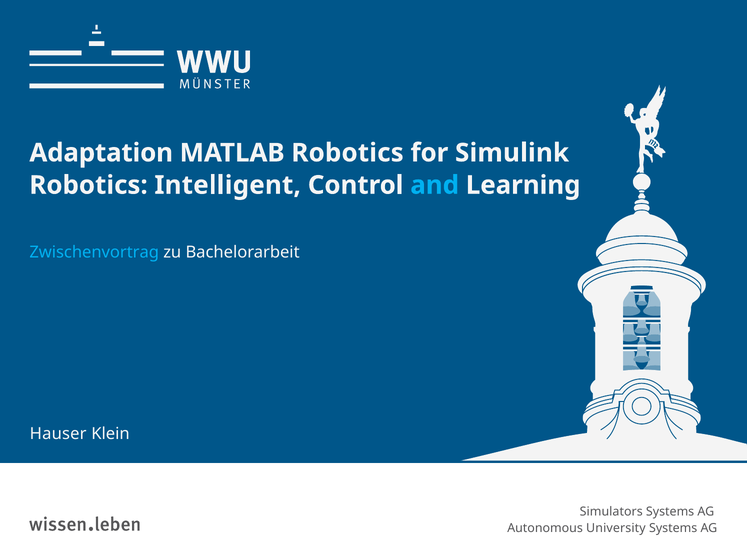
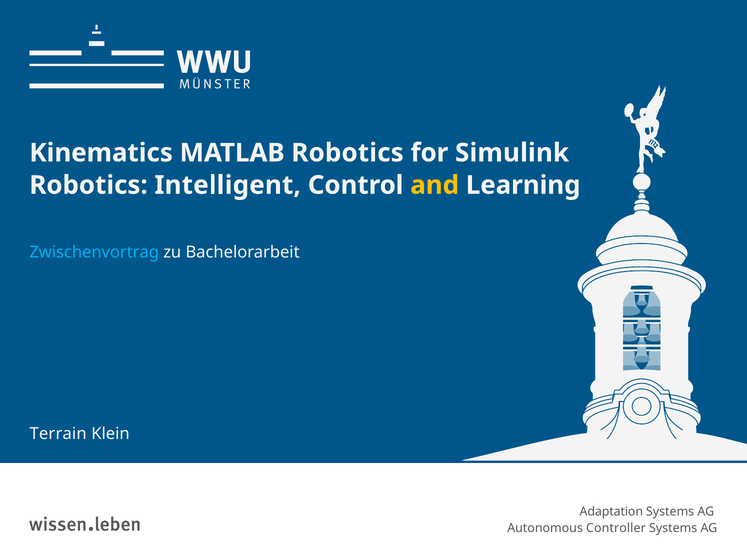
Adaptation: Adaptation -> Kinematics (101, 153)
and colour: light blue -> yellow (435, 185)
Hauser: Hauser -> Terrain (58, 434)
Simulators: Simulators -> Adaptation (611, 512)
University: University -> Controller (616, 528)
